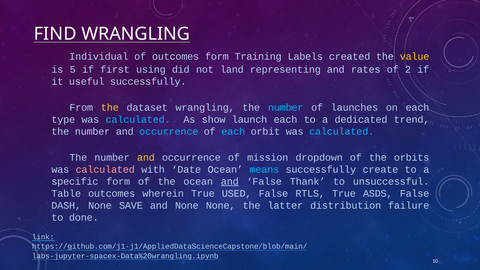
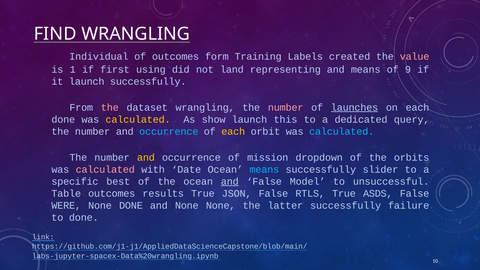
value colour: yellow -> pink (415, 57)
5: 5 -> 1 (73, 69)
and rates: rates -> means (366, 69)
2: 2 -> 9 (408, 69)
it useful: useful -> launch (87, 81)
the colour: yellow -> pink (110, 107)
number colour: light blue -> pink (286, 107)
launches underline: none -> present (355, 107)
type: type -> done (63, 119)
calculated colour: light blue -> yellow (138, 119)
launch each: each -> this (286, 119)
trend: trend -> query (412, 119)
each colour: light blue -> yellow (233, 131)
create: create -> slider (381, 169)
specific form: form -> best (118, 181)
Thank: Thank -> Model (308, 181)
wherein: wherein -> results (163, 193)
USED: USED -> JSON (237, 193)
DASH: DASH -> WERE (66, 205)
None SAVE: SAVE -> DONE (131, 205)
latter distribution: distribution -> successfully (346, 205)
